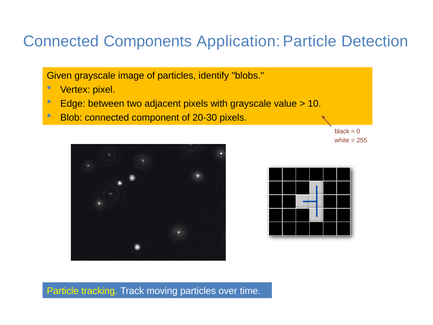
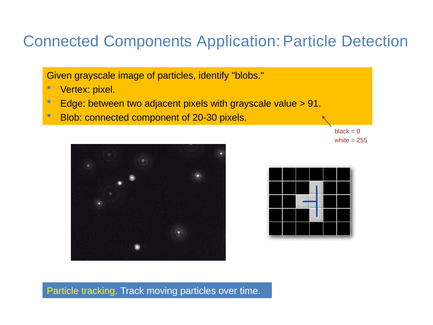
10: 10 -> 91 (314, 104)
